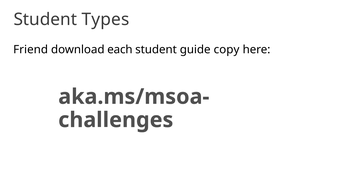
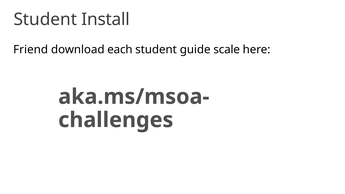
Types: Types -> Install (106, 19)
copy: copy -> scale (227, 50)
